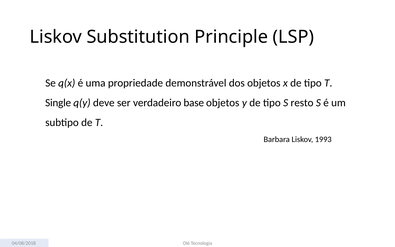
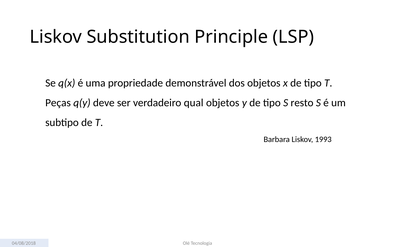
Single: Single -> Peças (58, 103)
base: base -> qual (194, 103)
